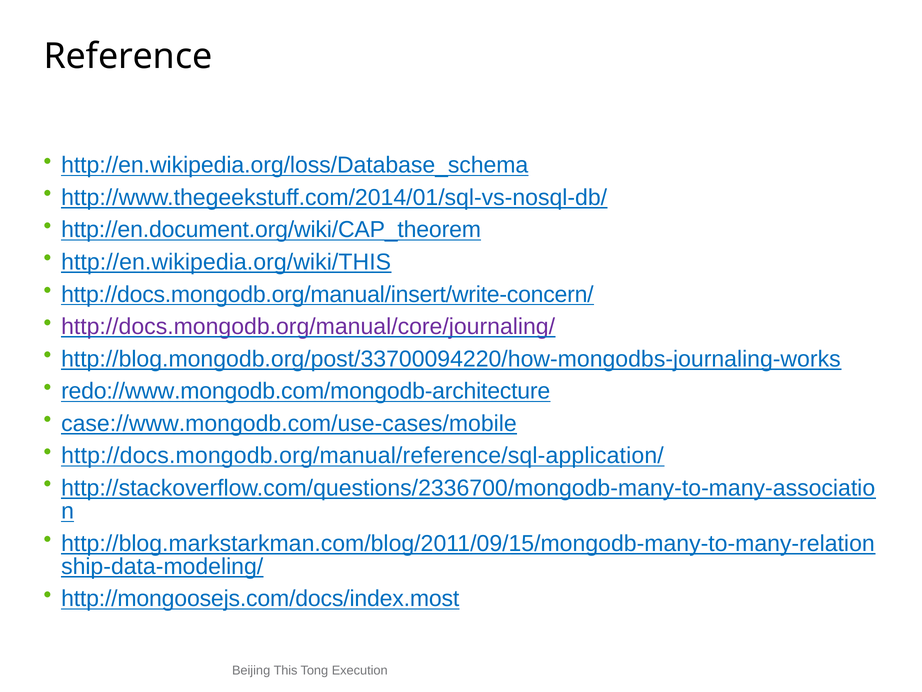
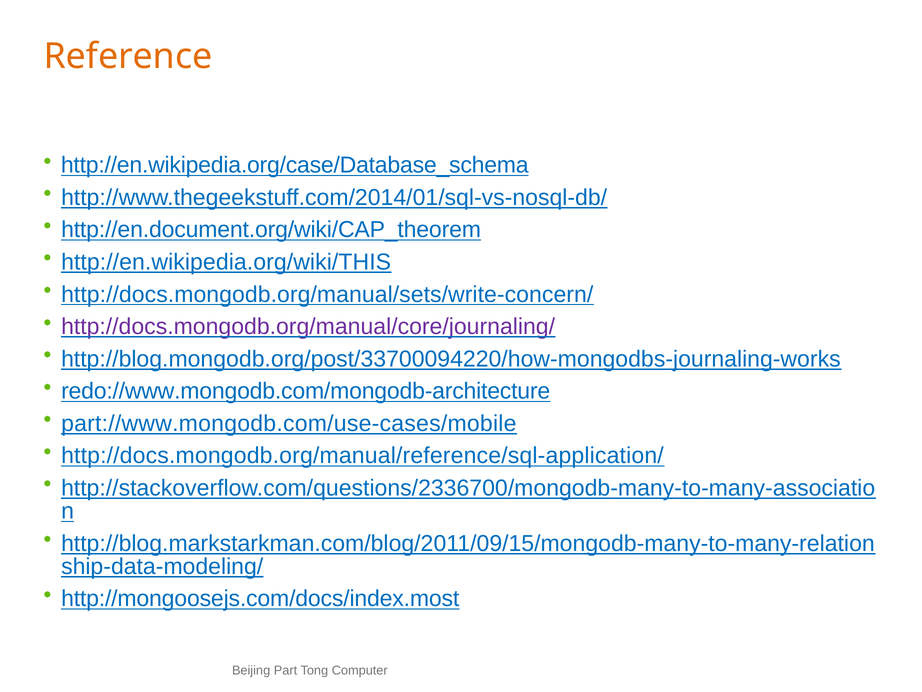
Reference colour: black -> orange (128, 56)
http://en.wikipedia.org/loss/Database_schema: http://en.wikipedia.org/loss/Database_schema -> http://en.wikipedia.org/case/Database_schema (295, 165)
http://docs.mongodb.org/manual/insert/write-concern/: http://docs.mongodb.org/manual/insert/write-concern/ -> http://docs.mongodb.org/manual/sets/write-concern/ (327, 294)
case://www.mongodb.com/use-cases/mobile: case://www.mongodb.com/use-cases/mobile -> part://www.mongodb.com/use-cases/mobile (289, 423)
This: This -> Part (286, 670)
Execution: Execution -> Computer (360, 670)
